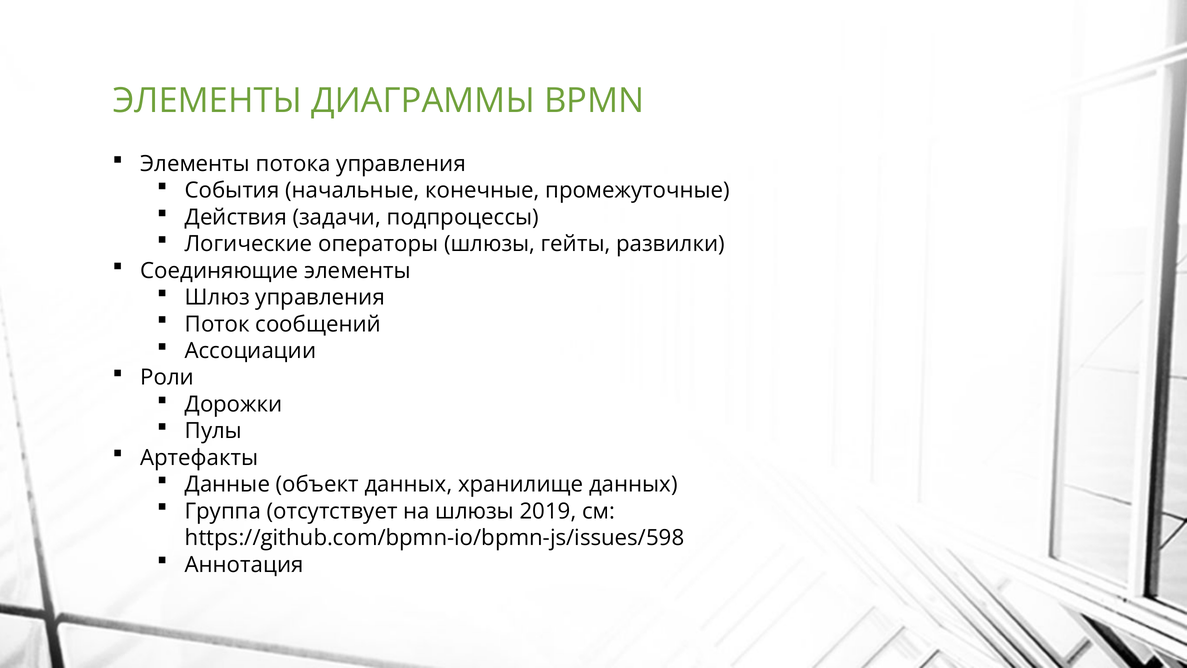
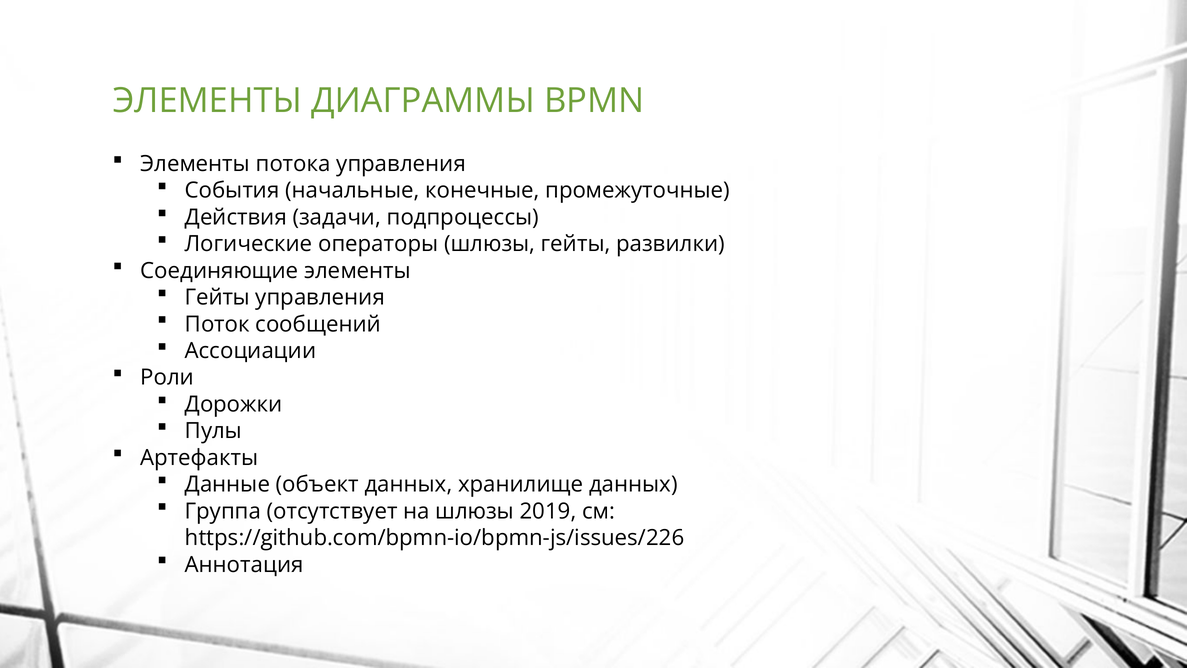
Шлюз: Шлюз -> Гейты (217, 297)
https://github.com/bpmn-io/bpmn-js/issues/598: https://github.com/bpmn-io/bpmn-js/issues/598 -> https://github.com/bpmn-io/bpmn-js/issues/226 (435, 538)
